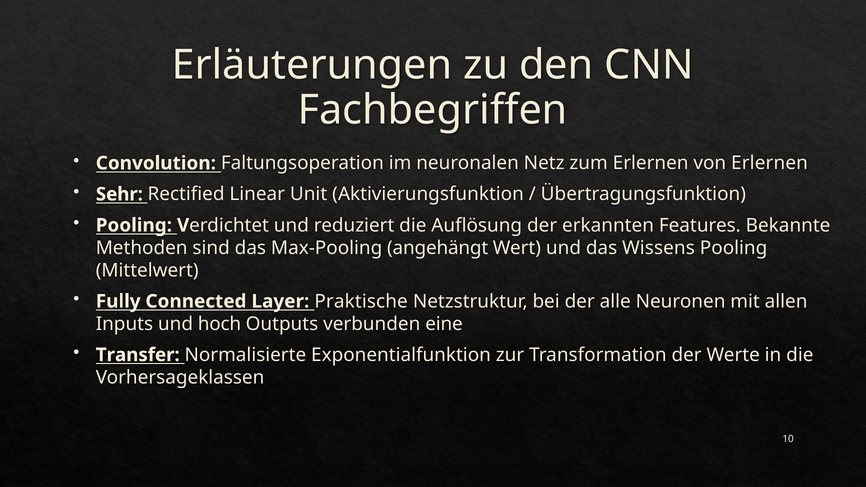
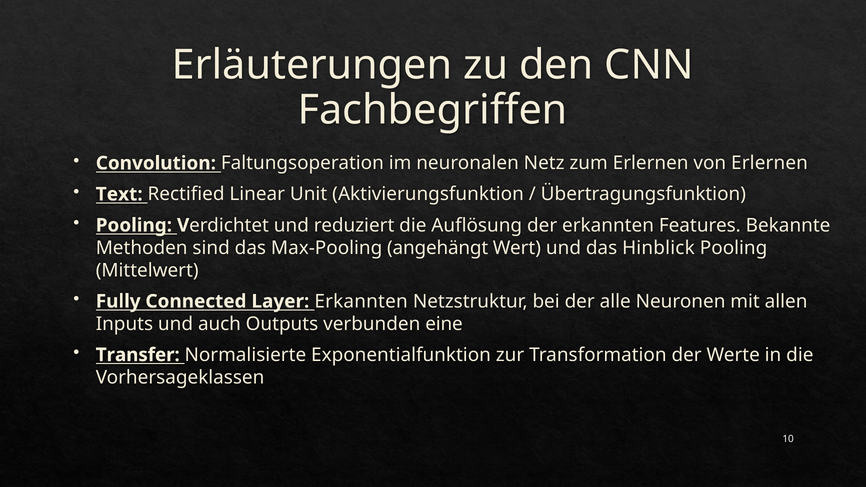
Sehr: Sehr -> Text (119, 194)
Wissens: Wissens -> Hinblick (658, 248)
Layer Praktische: Praktische -> Erkannten (361, 301)
hoch: hoch -> auch (219, 324)
